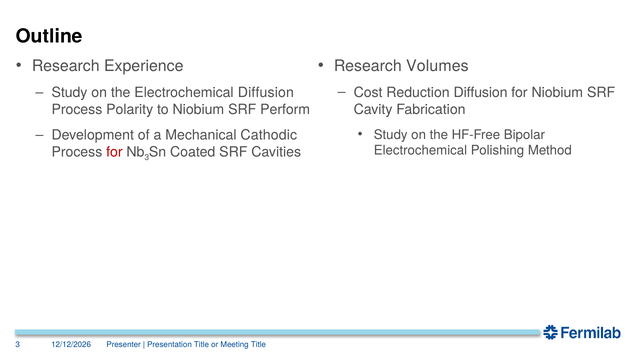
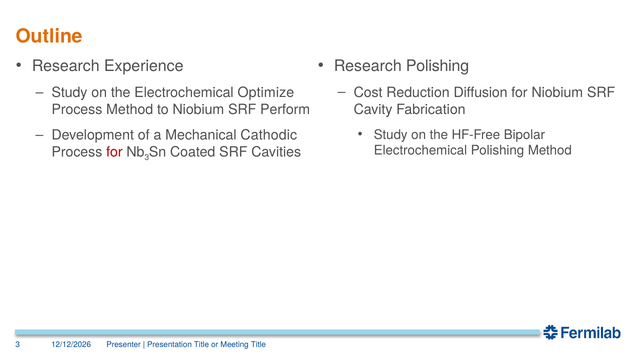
Outline colour: black -> orange (49, 36)
Research Volumes: Volumes -> Polishing (438, 66)
Electrochemical Diffusion: Diffusion -> Optimize (266, 93)
Process Polarity: Polarity -> Method (130, 110)
